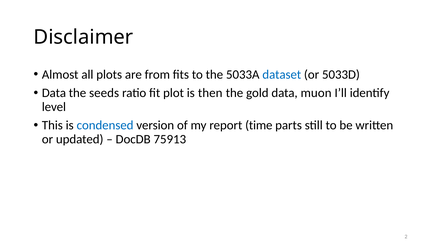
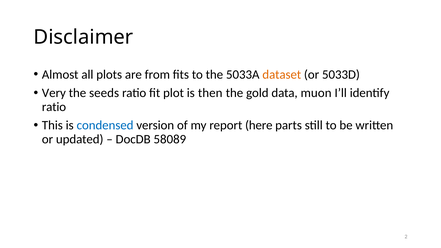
dataset colour: blue -> orange (282, 75)
Data: Data -> Very (54, 93)
level: level -> ratio (54, 107)
time: time -> here (259, 125)
75913: 75913 -> 58089 (170, 139)
